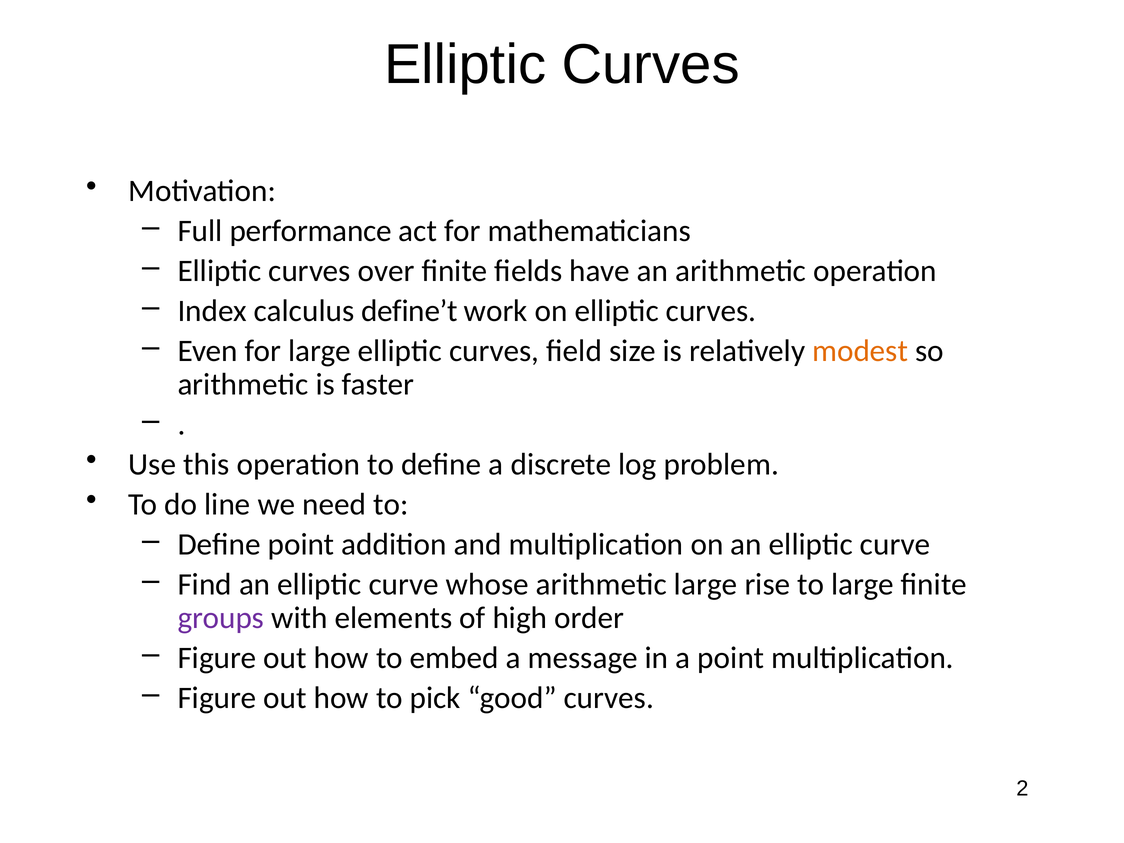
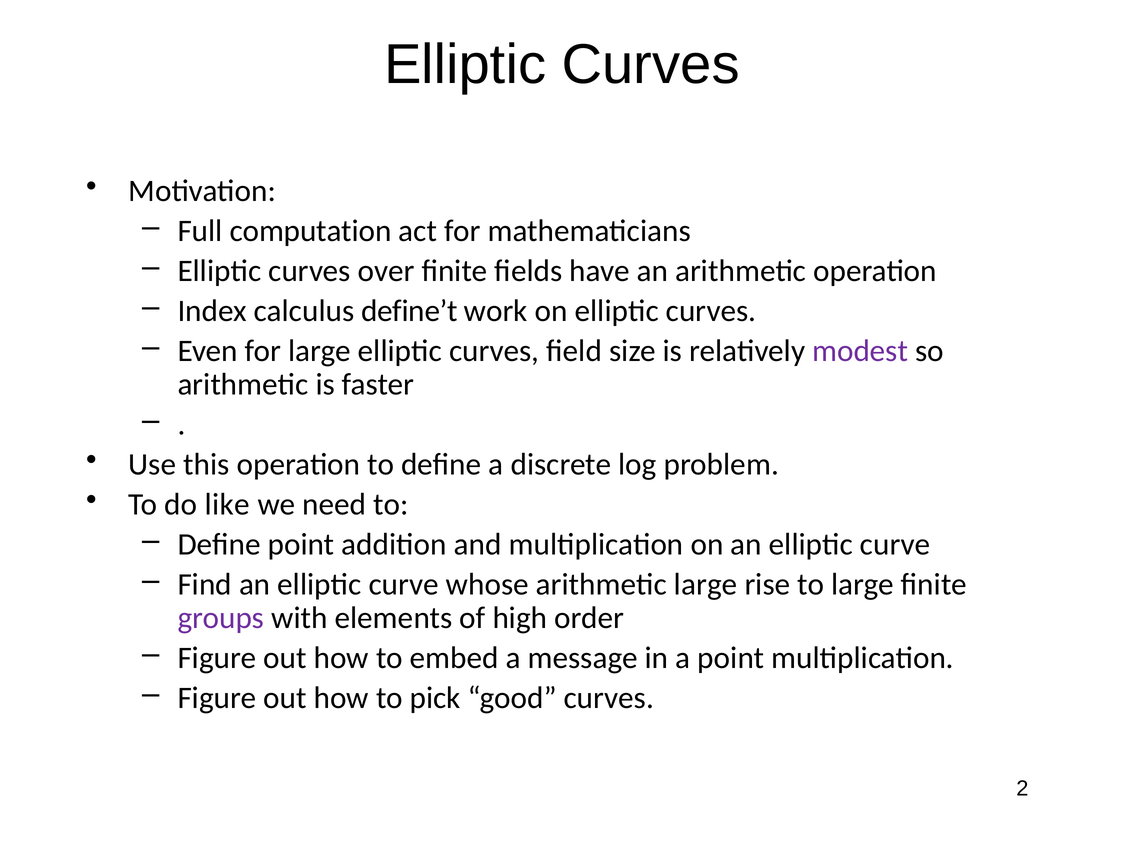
performance: performance -> computation (311, 231)
modest colour: orange -> purple (860, 351)
line: line -> like (227, 504)
